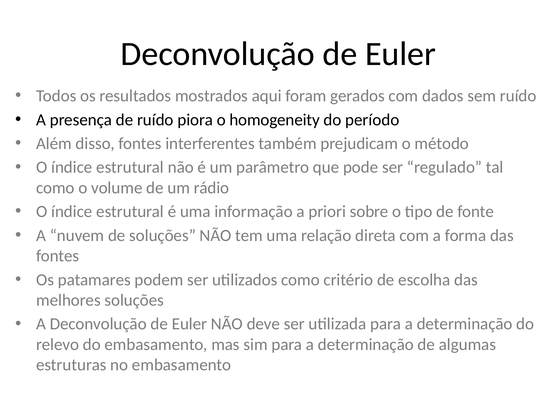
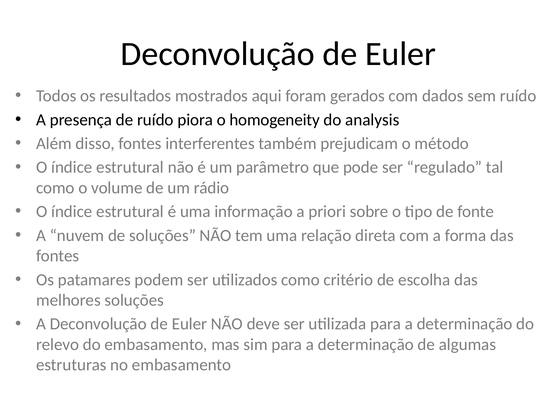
período: período -> analysis (372, 120)
